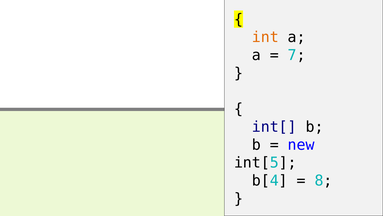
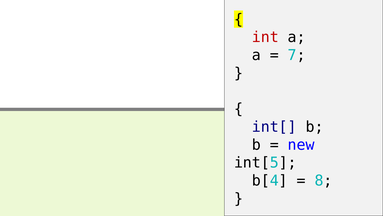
int colour: orange -> red (265, 37)
